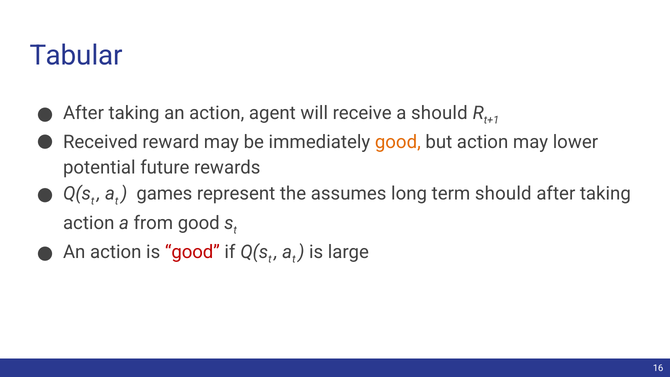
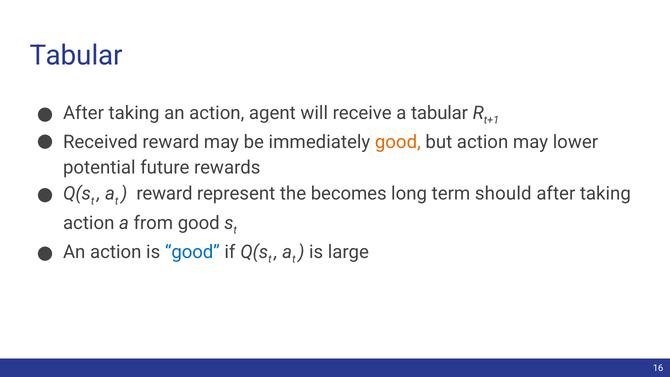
a should: should -> tabular (440, 113)
games: games -> reward (164, 194)
assumes: assumes -> becomes (349, 194)
good colour: red -> blue (192, 252)
